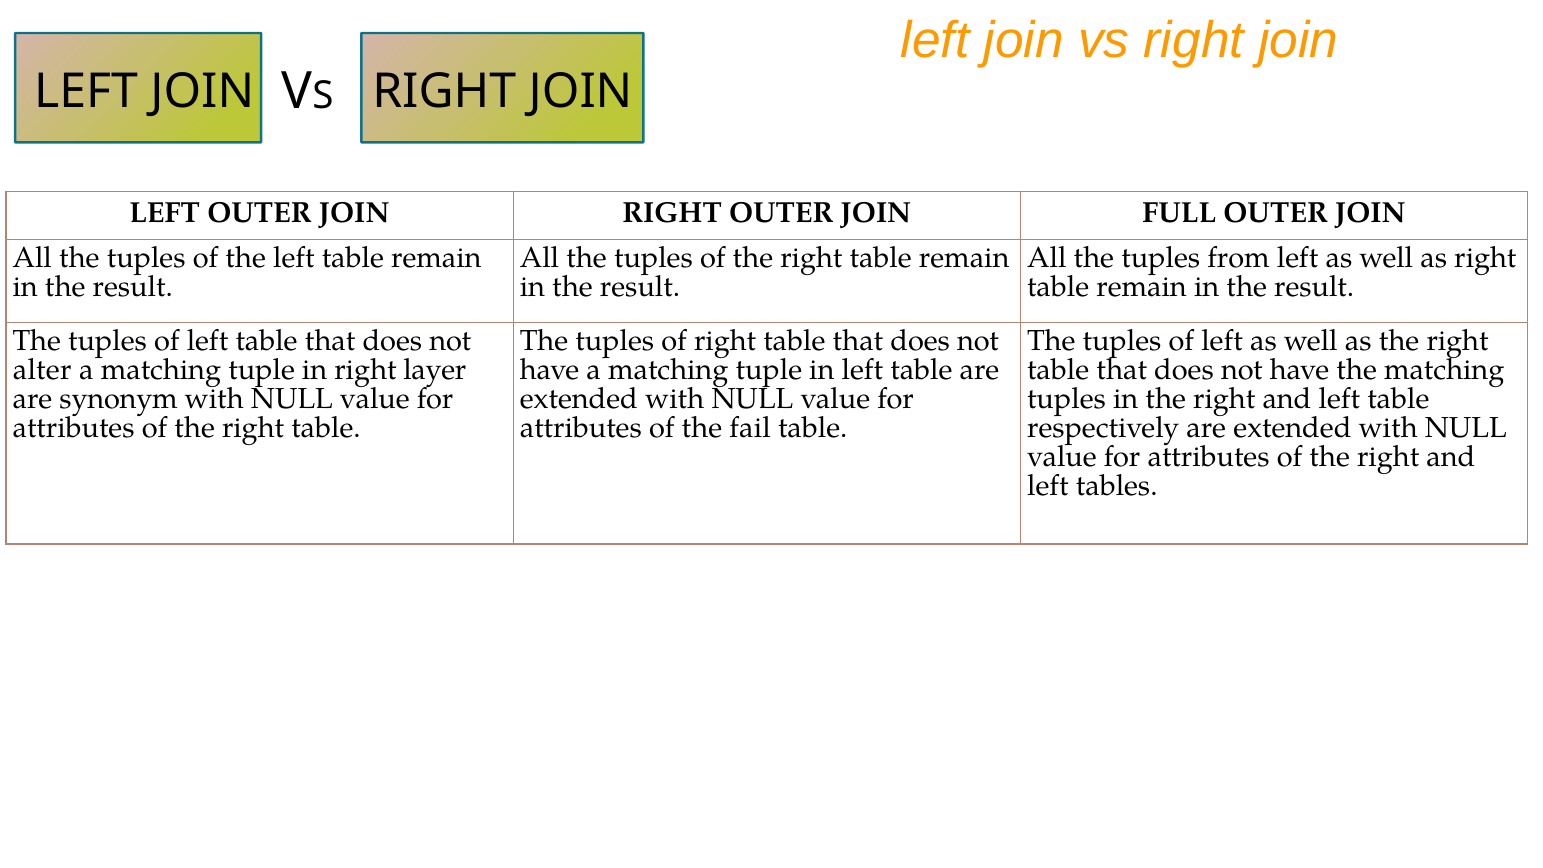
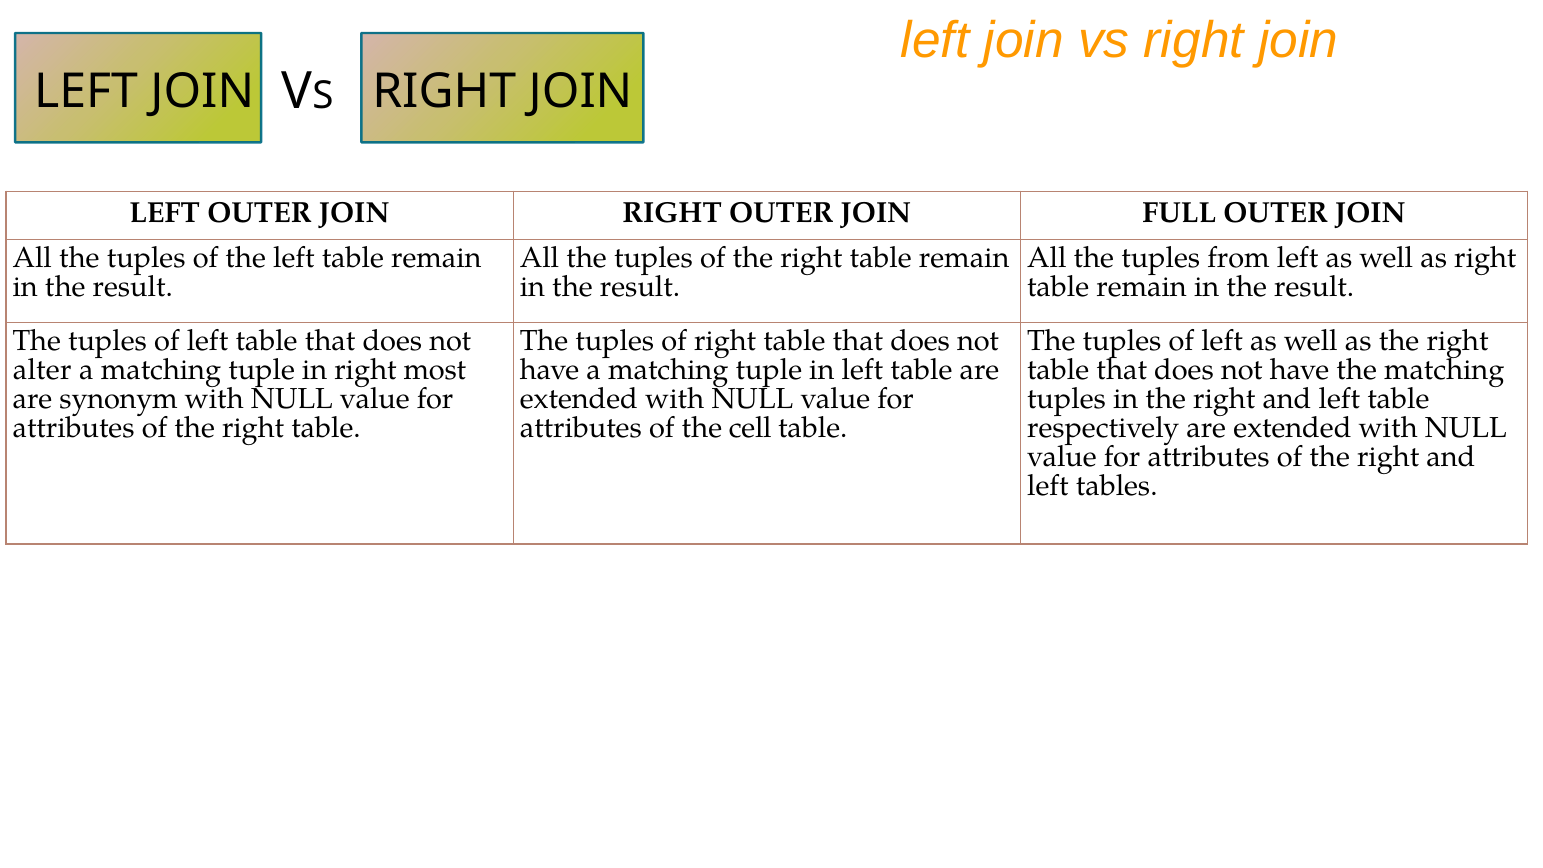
layer: layer -> most (435, 370)
fail: fail -> cell (750, 428)
